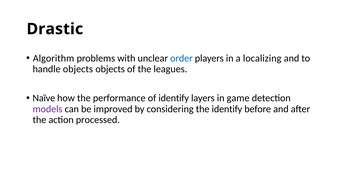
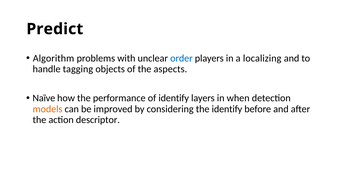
Drastic: Drastic -> Predict (55, 29)
handle objects: objects -> tagging (78, 69)
leagues: leagues -> aspects (170, 69)
game: game -> when (238, 98)
models colour: purple -> orange (48, 109)
processed: processed -> descriptor (98, 120)
